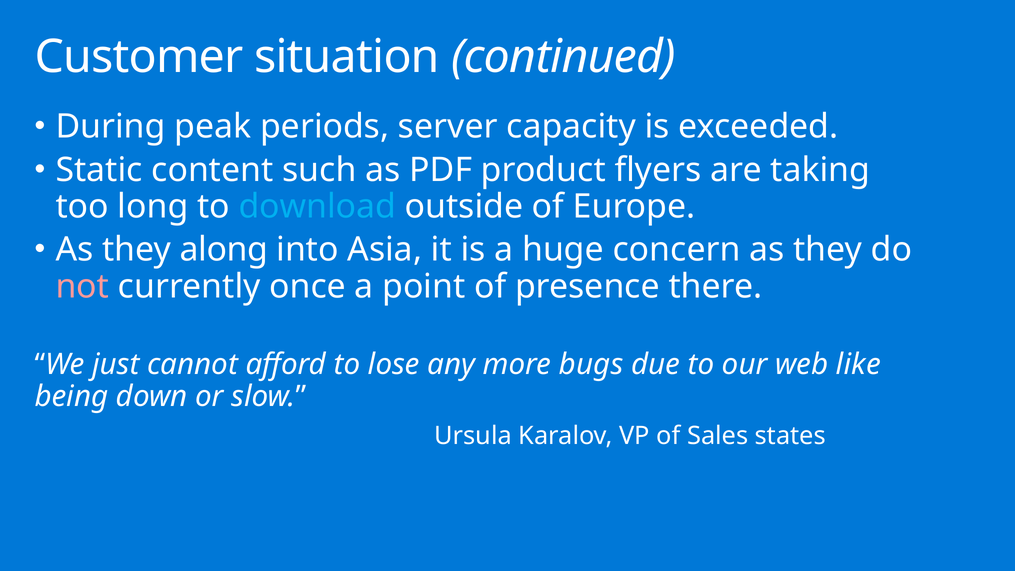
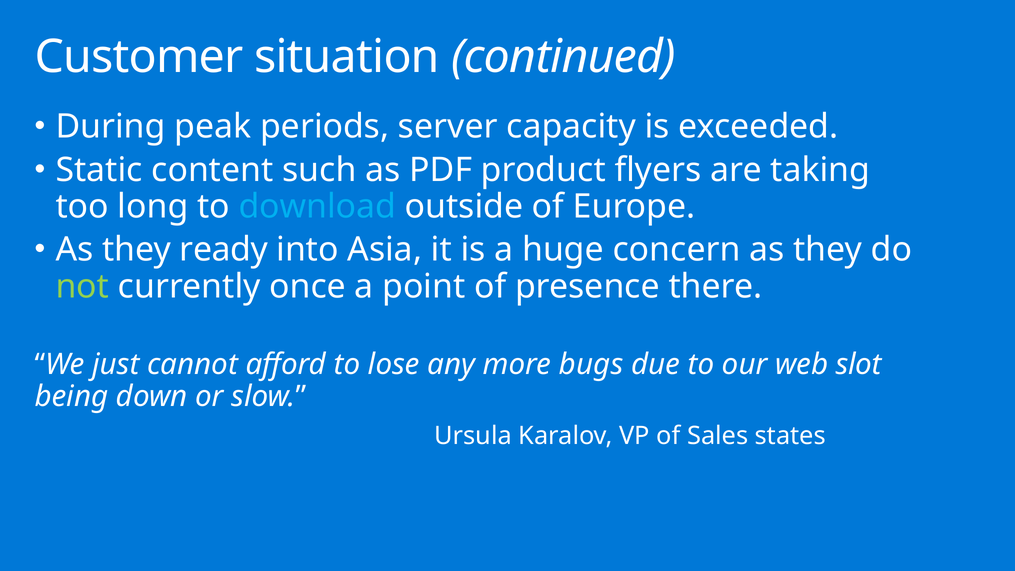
along: along -> ready (224, 250)
not colour: pink -> light green (82, 286)
like: like -> slot (859, 364)
